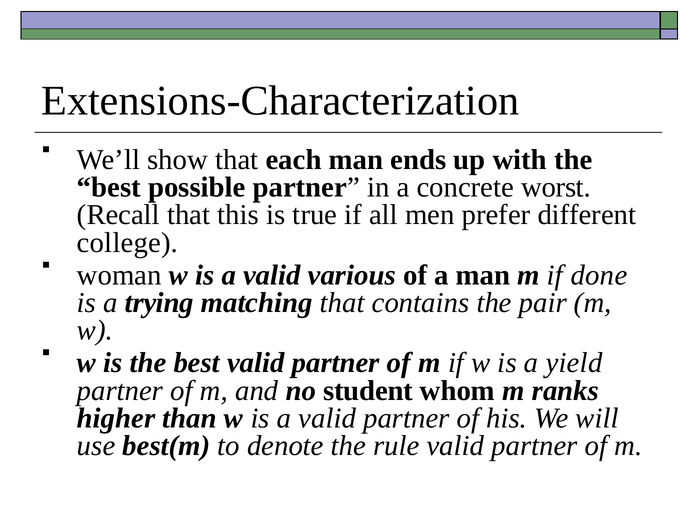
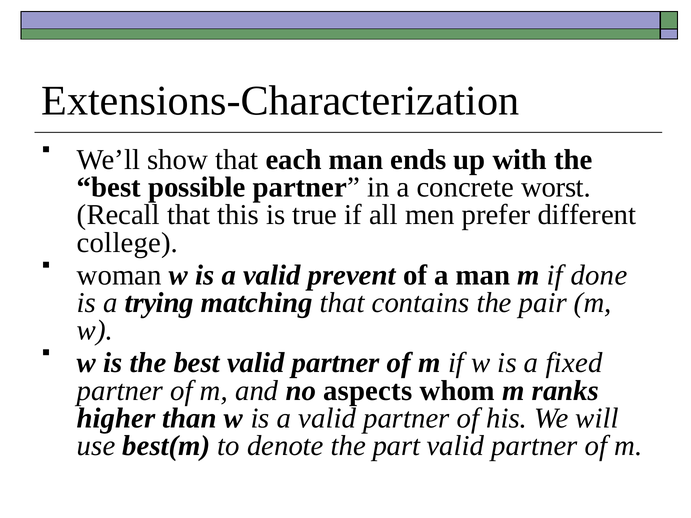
various: various -> prevent (352, 275)
yield: yield -> fixed (574, 363)
student: student -> aspects (368, 391)
rule: rule -> part (396, 446)
